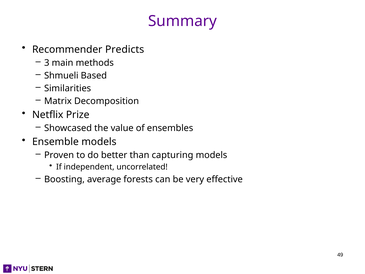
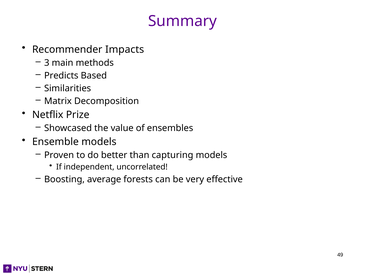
Predicts: Predicts -> Impacts (125, 49)
Shmueli: Shmueli -> Predicts (61, 76)
